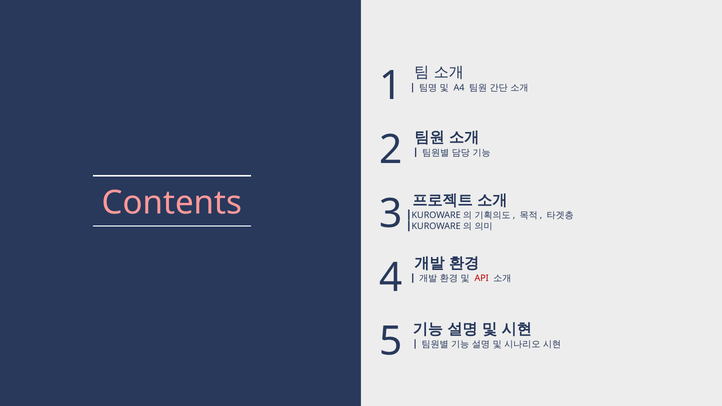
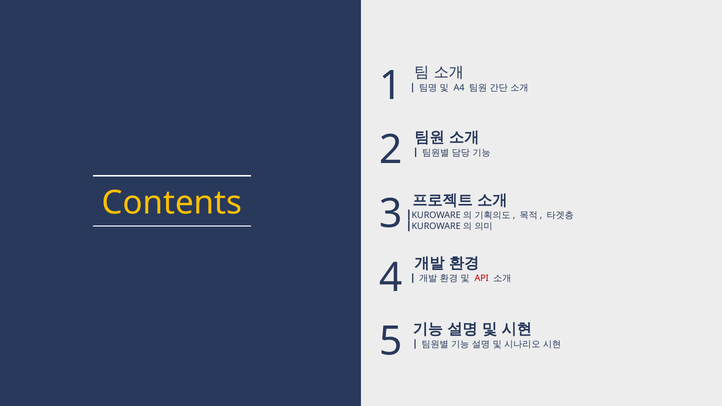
Contents colour: pink -> yellow (172, 203)
